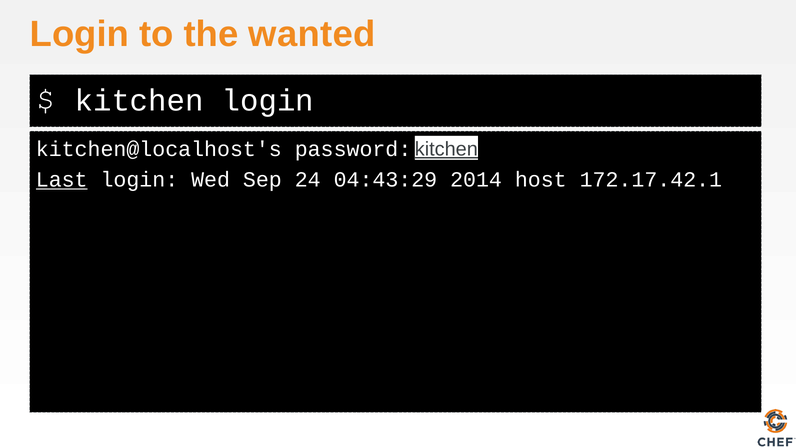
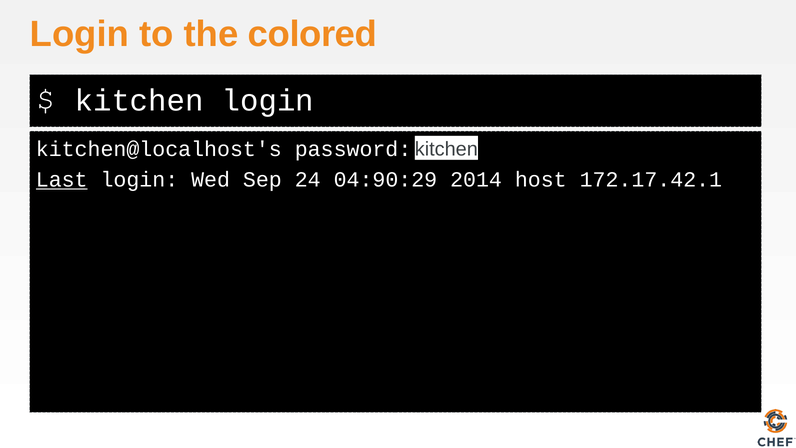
wanted: wanted -> colored (312, 34)
kitchen underline: present -> none (446, 149)
04:43:29: 04:43:29 -> 04:90:29 (385, 180)
